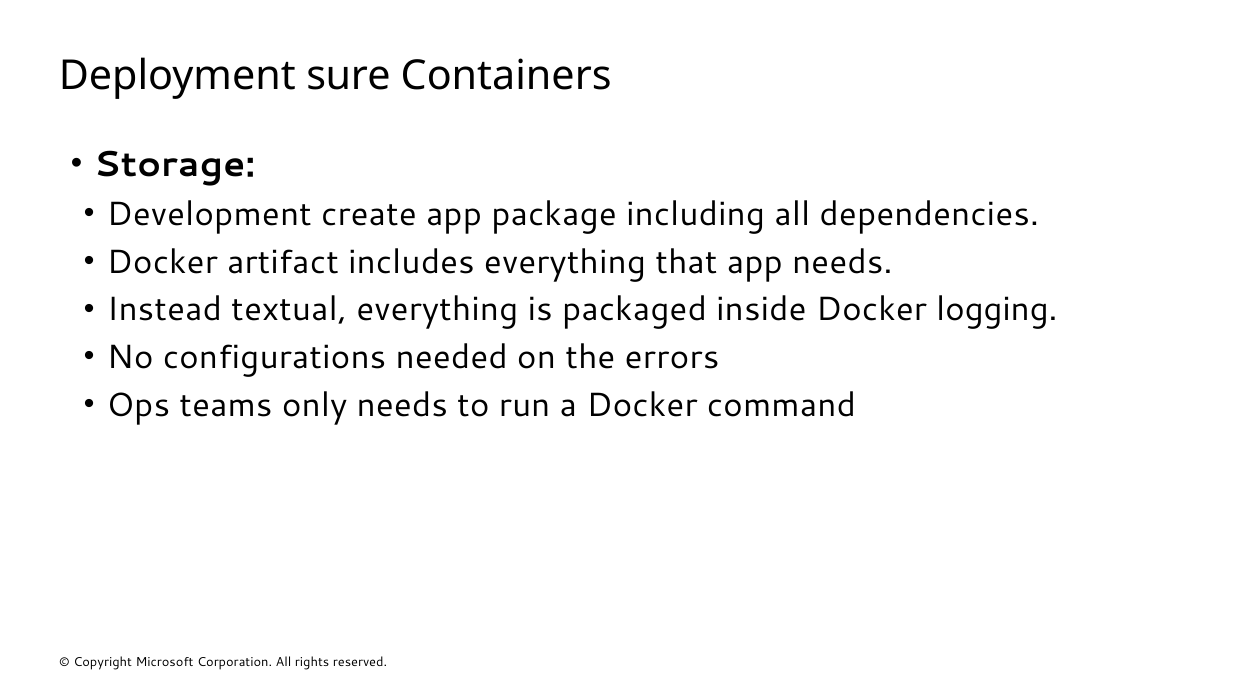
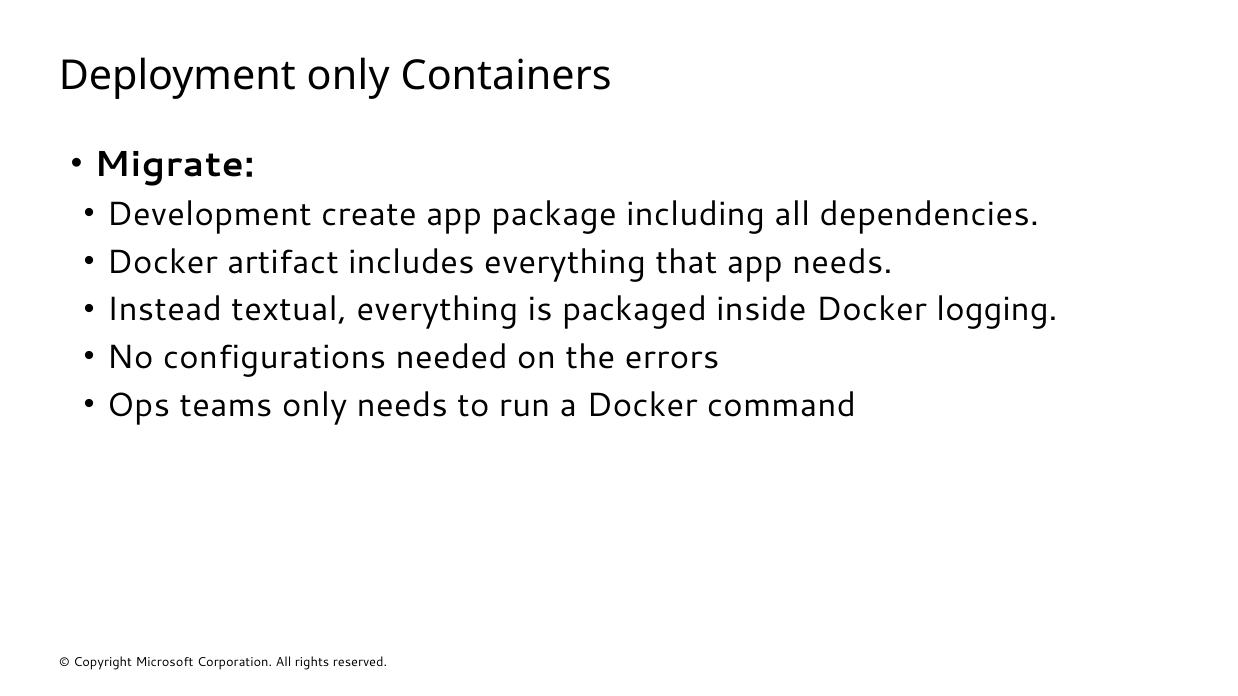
Deployment sure: sure -> only (348, 76)
Storage: Storage -> Migrate (174, 165)
